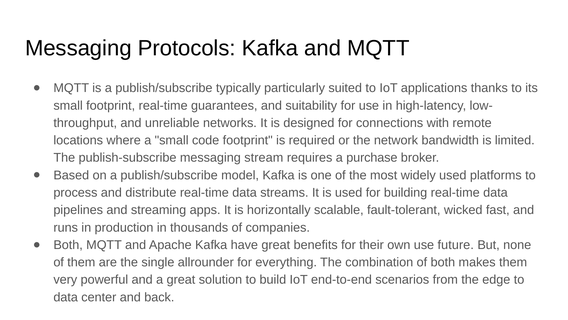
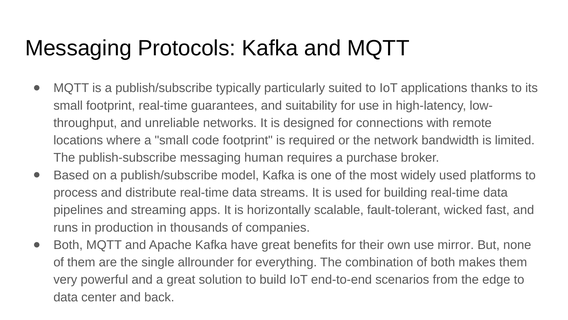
stream: stream -> human (264, 158)
future: future -> mirror (456, 245)
